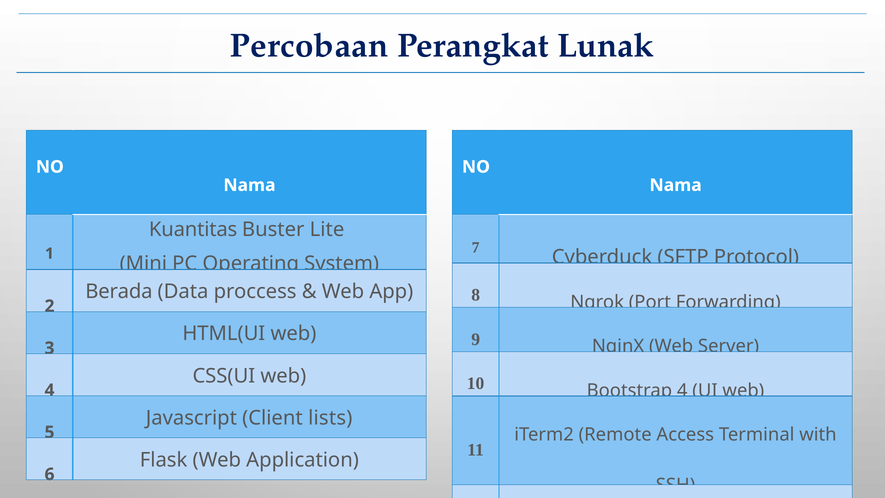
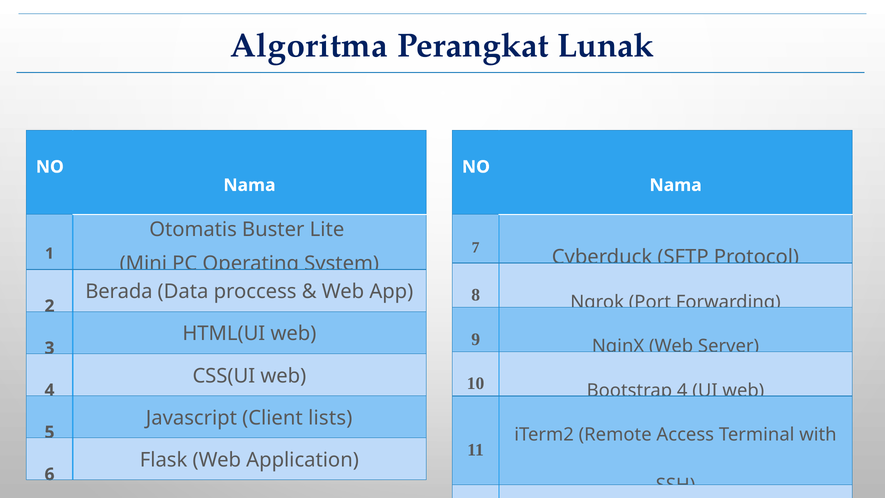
Percobaan: Percobaan -> Algoritma (309, 46)
Kuantitas: Kuantitas -> Otomatis (193, 229)
